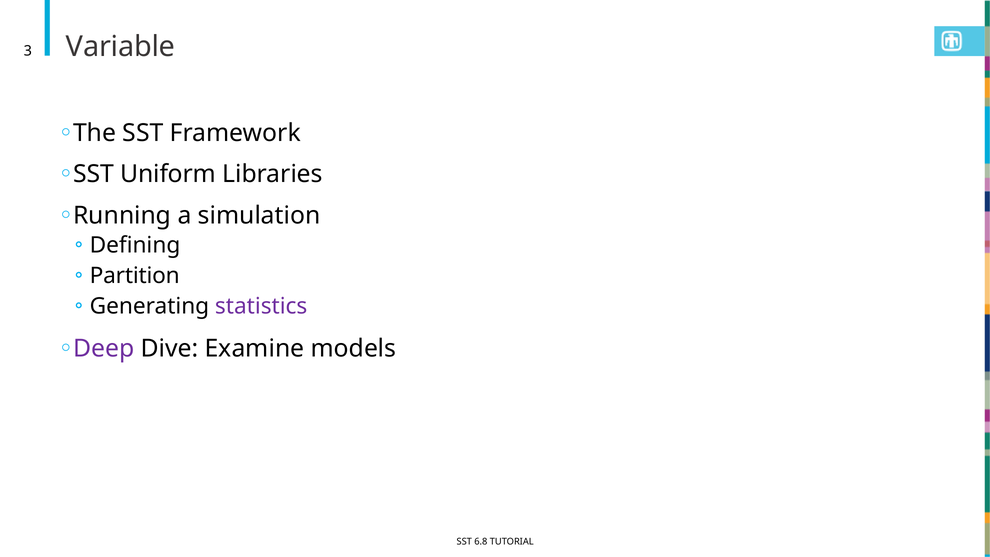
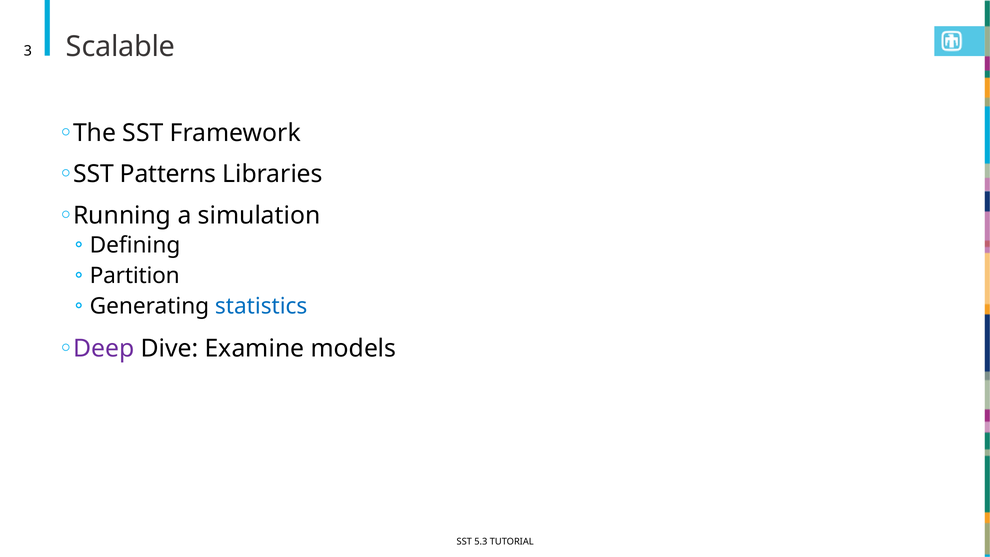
Variable: Variable -> Scalable (121, 47)
Uniform: Uniform -> Patterns (168, 174)
statistics colour: purple -> blue (261, 306)
6.8: 6.8 -> 5.3 (481, 541)
